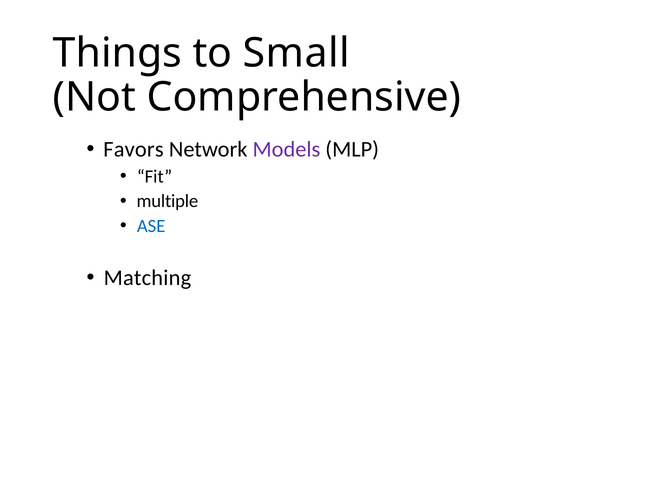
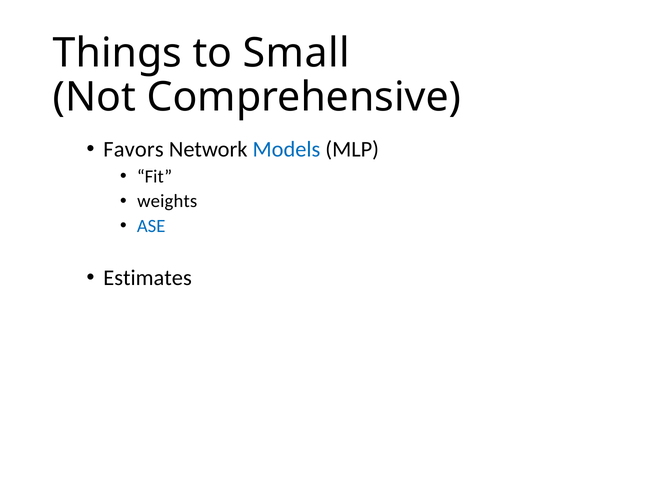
Models colour: purple -> blue (286, 149)
multiple: multiple -> weights (167, 201)
Matching: Matching -> Estimates (148, 278)
